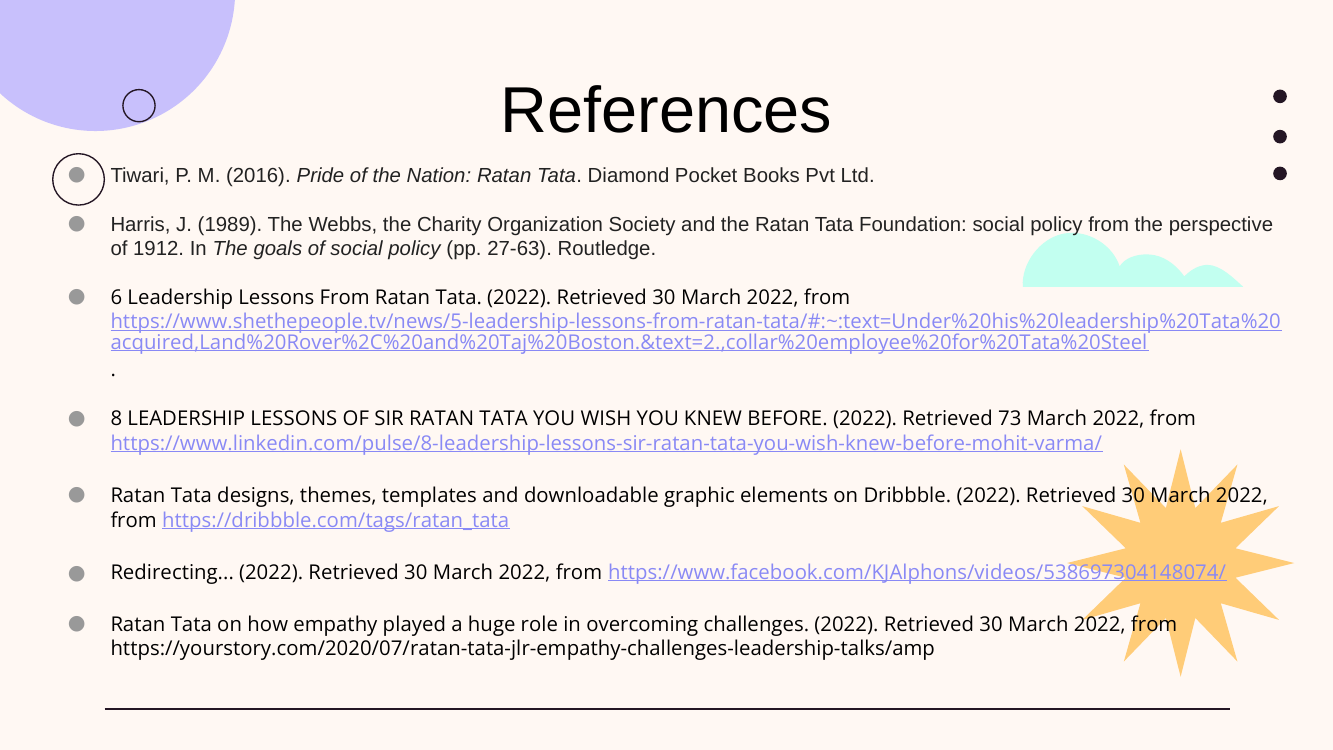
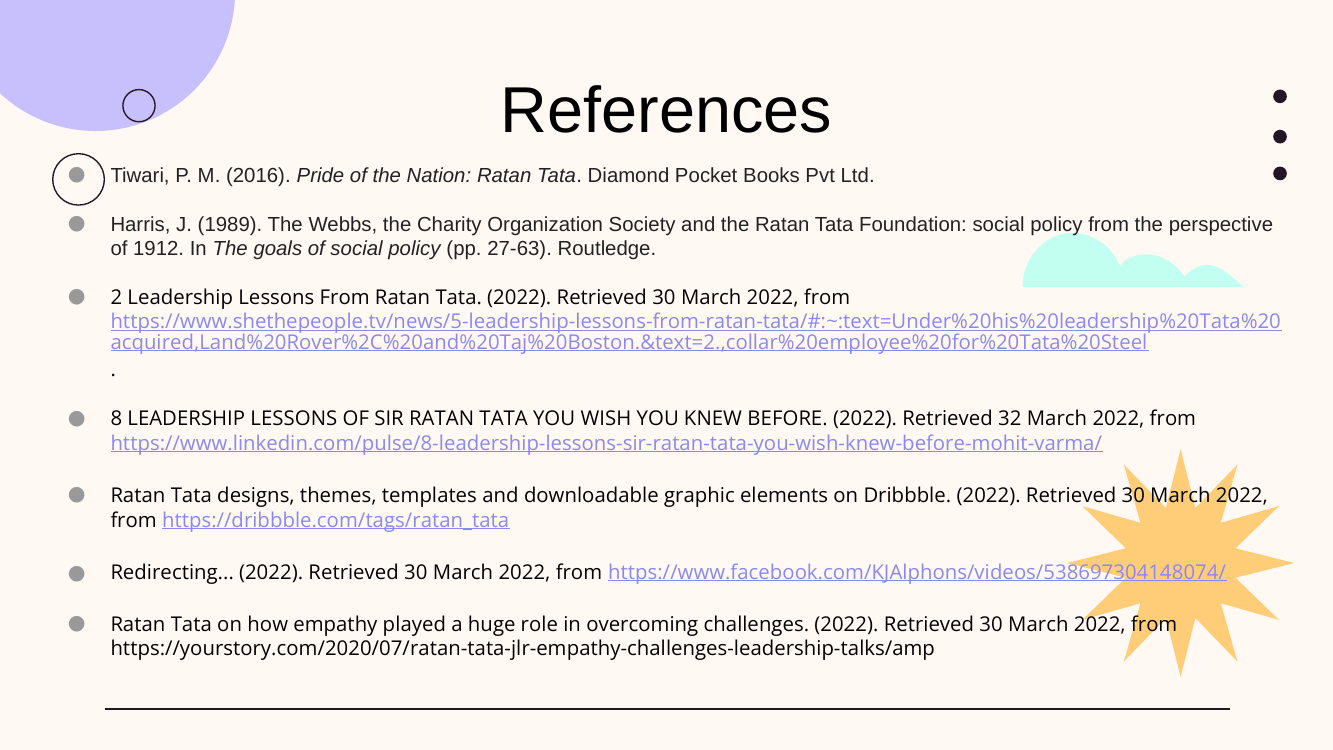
6: 6 -> 2 (116, 298)
73: 73 -> 32 (1010, 419)
